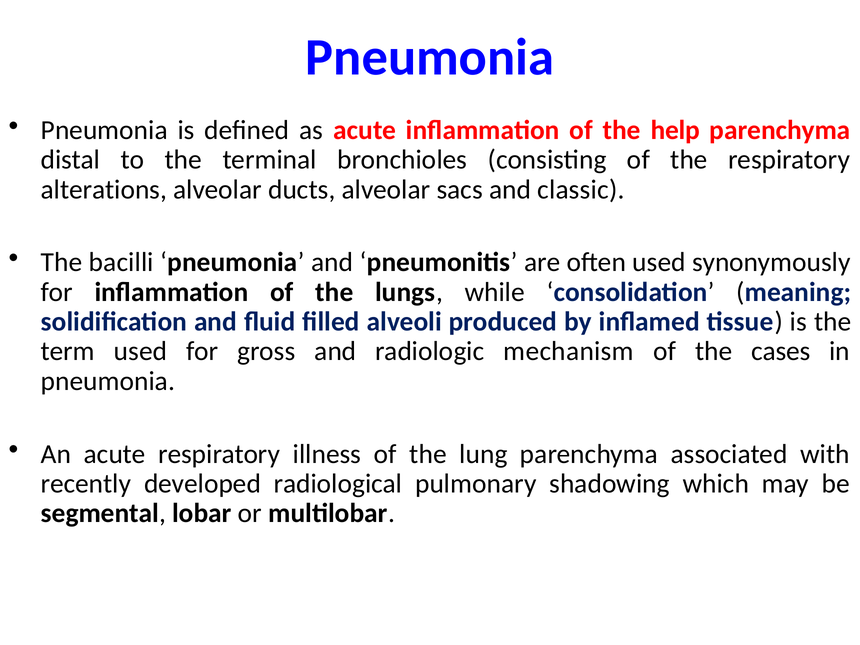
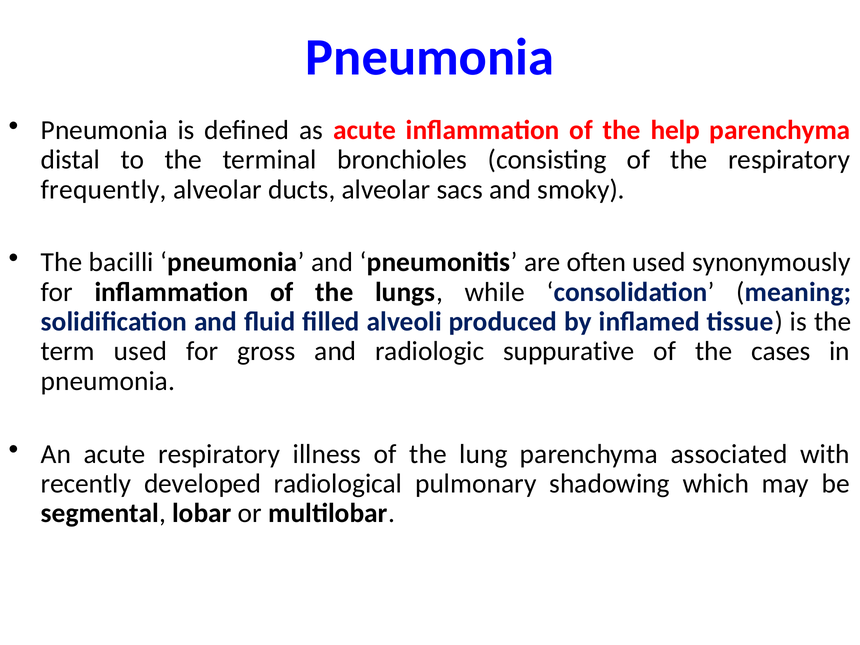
alterations: alterations -> frequently (104, 190)
classic: classic -> smoky (581, 190)
mechanism: mechanism -> suppurative (569, 351)
